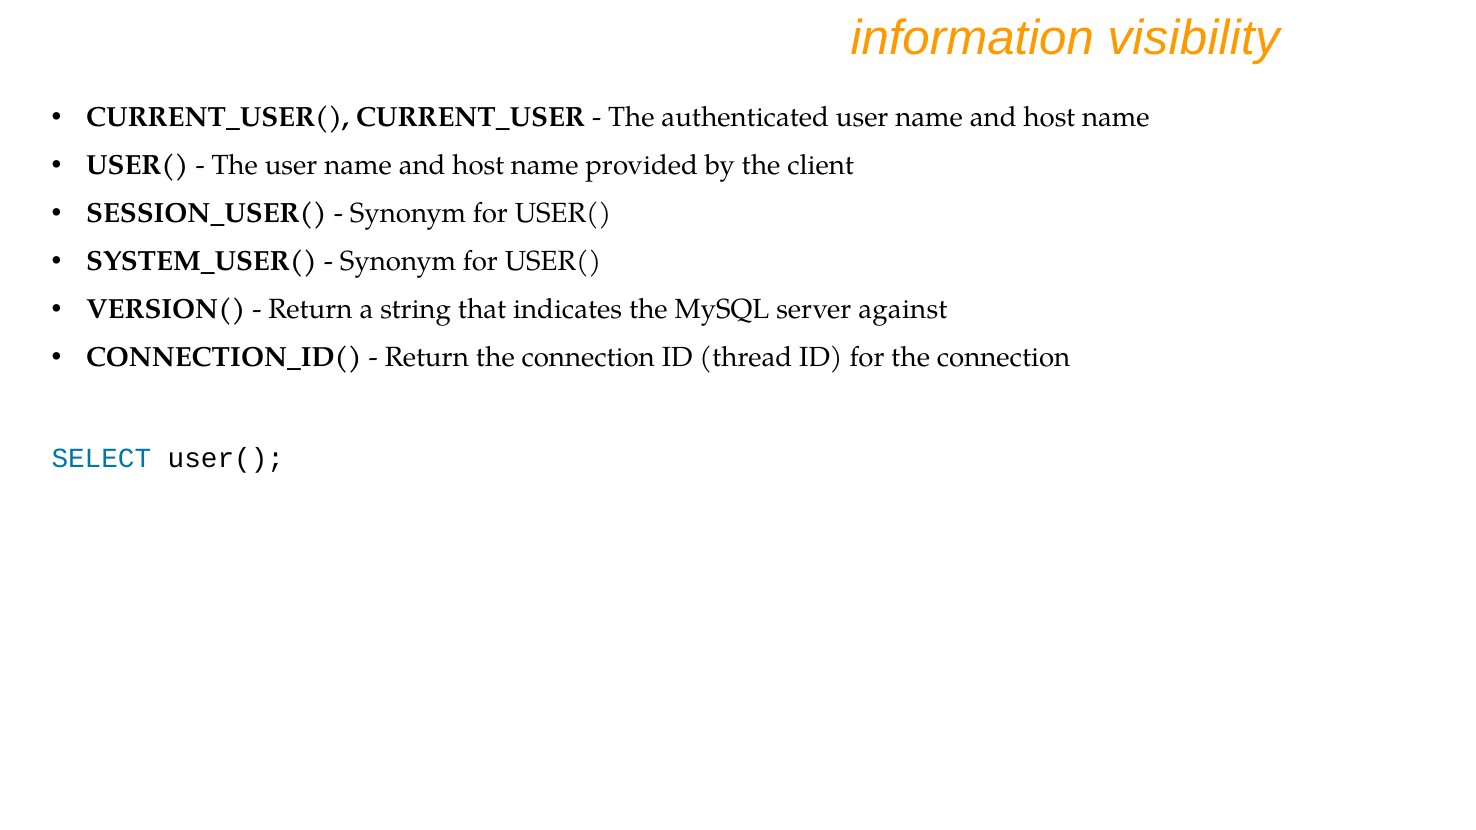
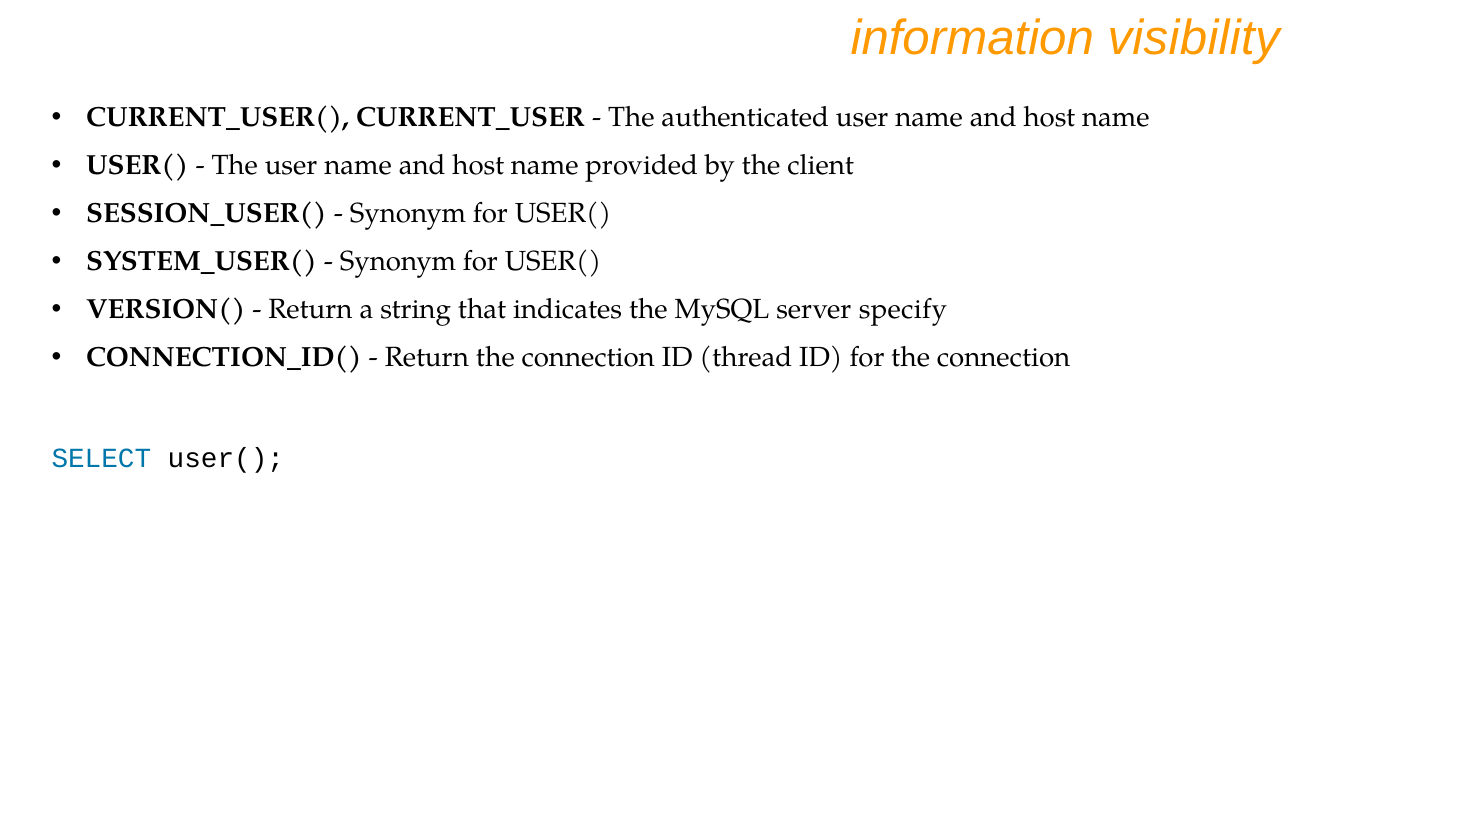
against: against -> specify (903, 310)
